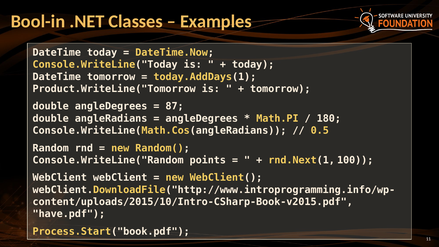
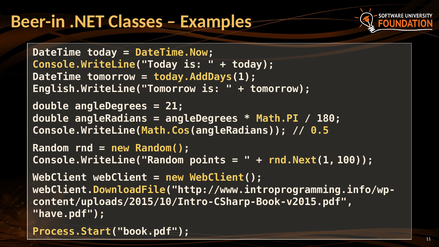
Bool-in: Bool-in -> Beer-in (38, 21)
Product.WriteLine("Tomorrow: Product.WriteLine("Tomorrow -> English.WriteLine("Tomorrow (114, 89)
87: 87 -> 21 (175, 106)
